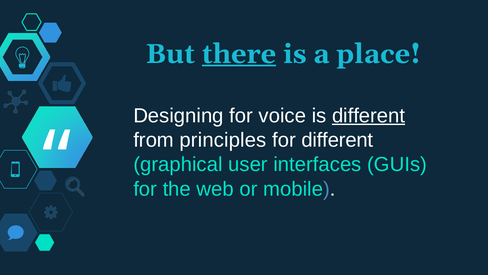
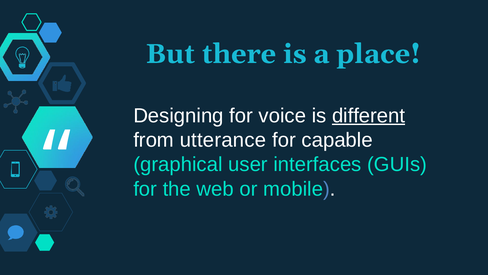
there underline: present -> none (239, 54)
principles: principles -> utterance (223, 140)
for different: different -> capable (337, 140)
